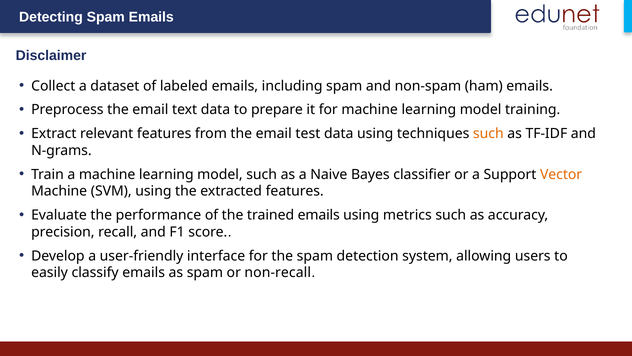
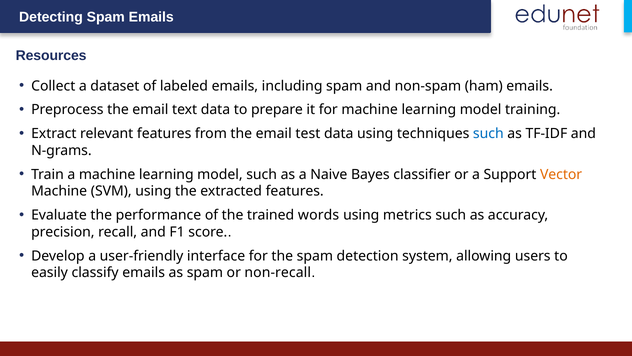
Disclaimer: Disclaimer -> Resources (51, 55)
such colour: orange -> blue (488, 134)
trained emails: emails -> words (319, 215)
